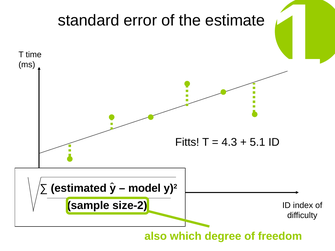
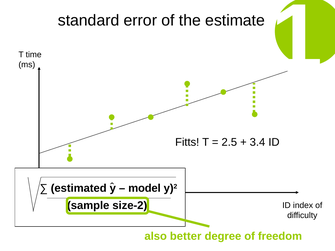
4.3: 4.3 -> 2.5 (229, 142)
5.1: 5.1 -> 3.4 (258, 142)
which: which -> better (186, 236)
